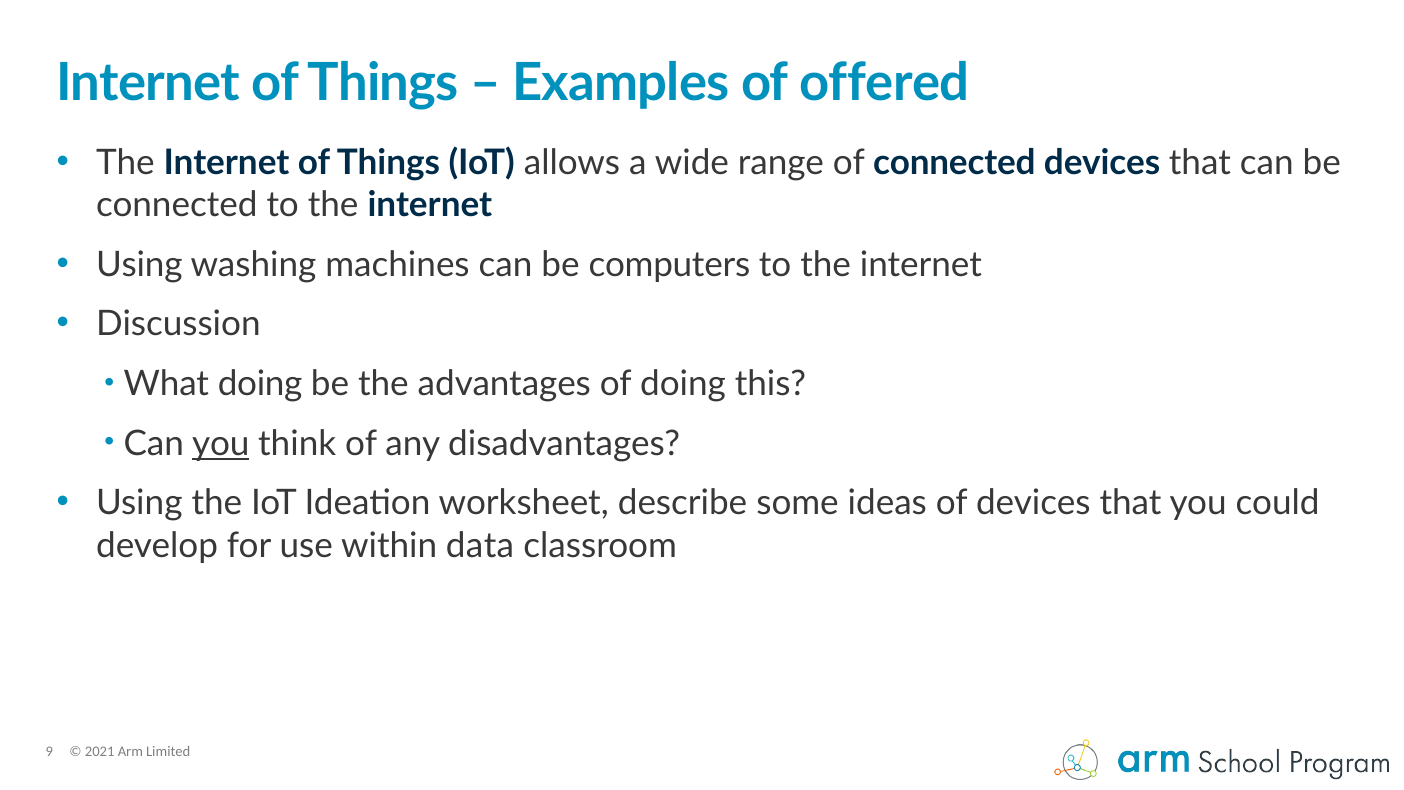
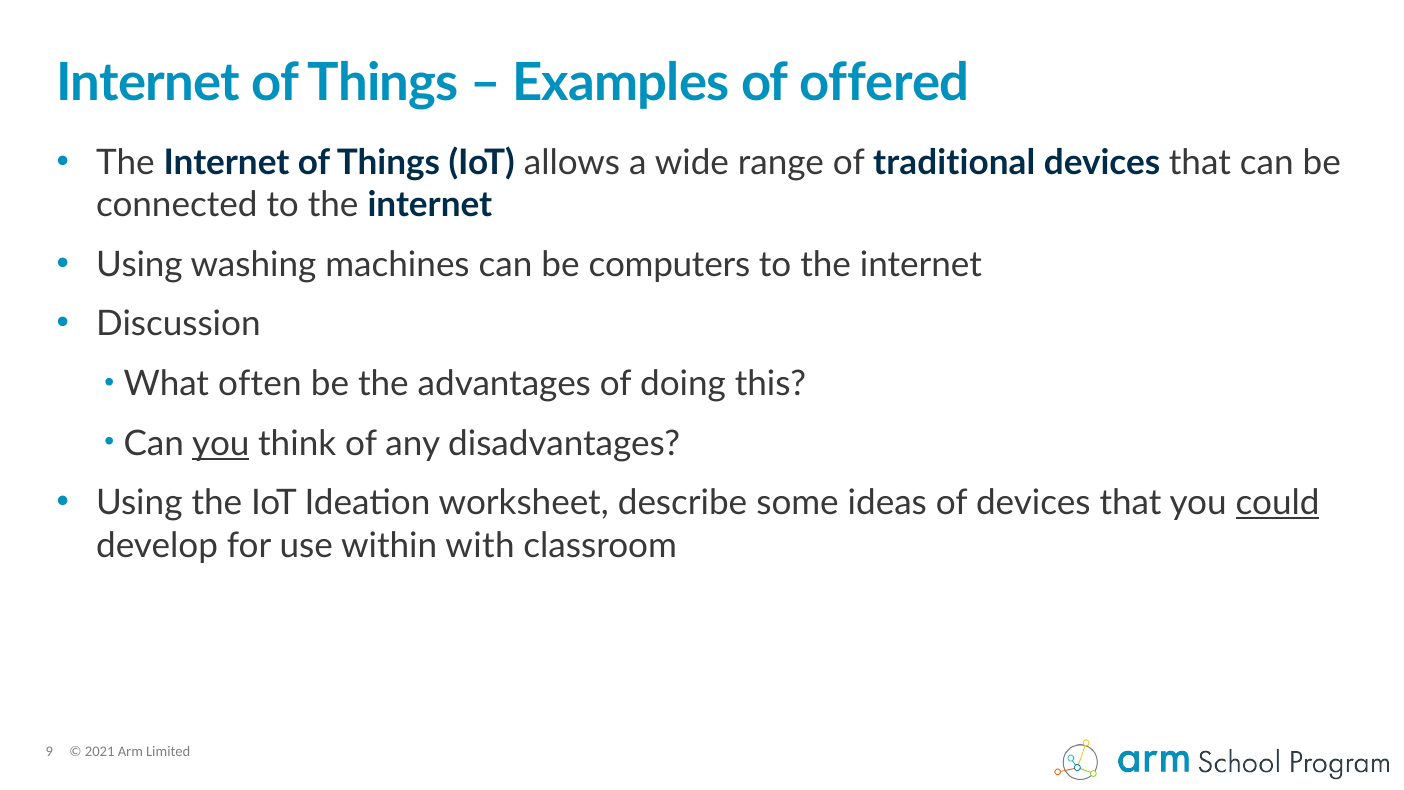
of connected: connected -> traditional (954, 163)
What doing: doing -> often (260, 384)
could underline: none -> present (1278, 503)
data: data -> with (480, 545)
